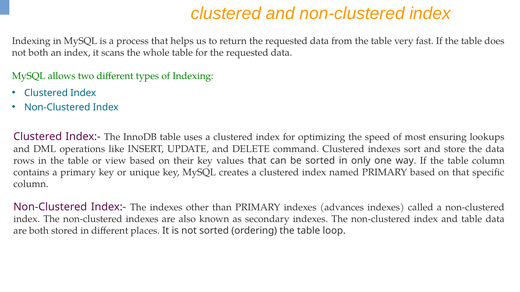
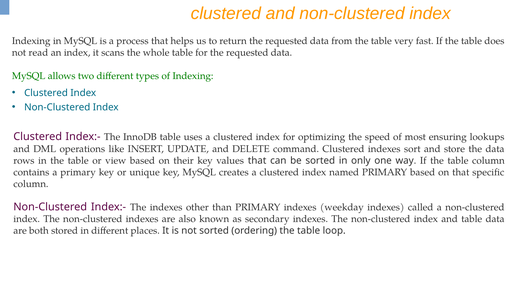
not both: both -> read (38, 53)
advances: advances -> weekday (342, 208)
